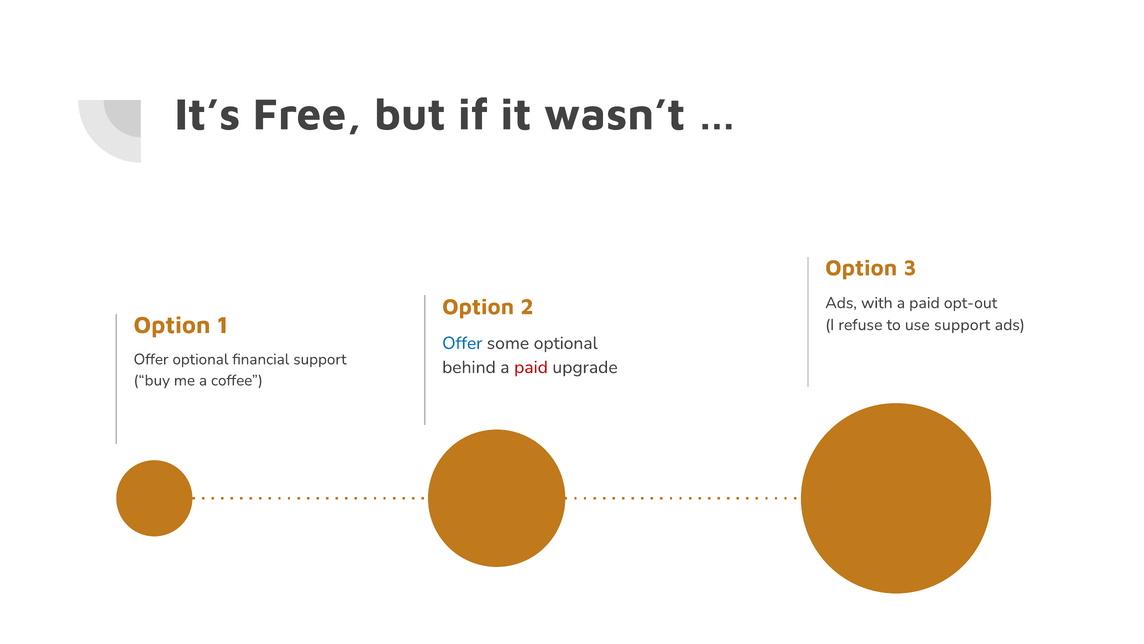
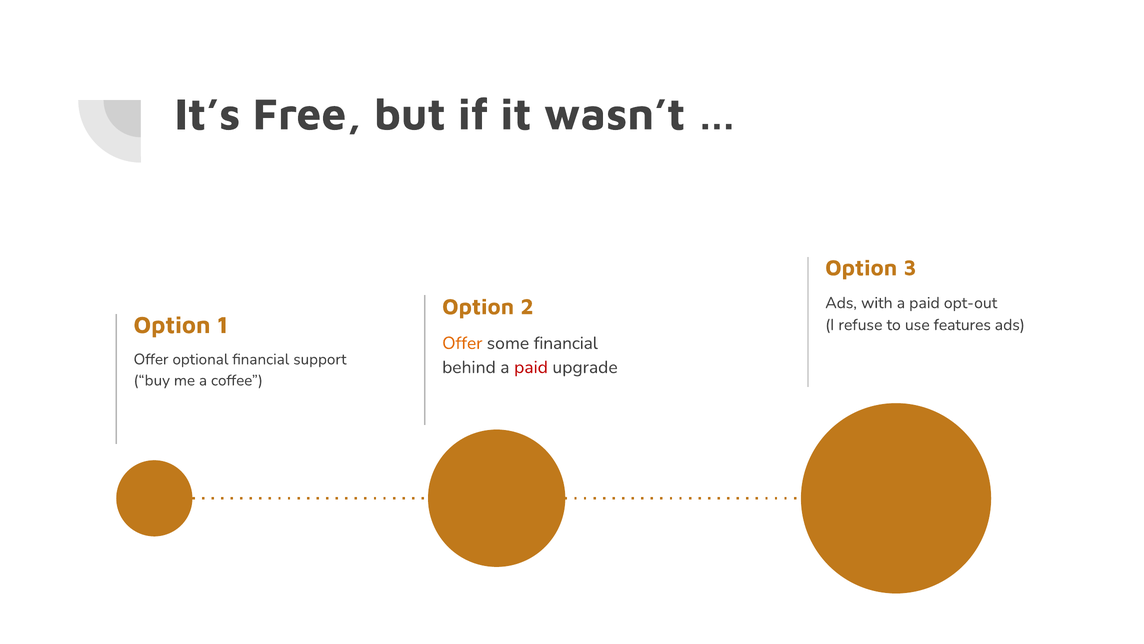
use support: support -> features (962, 325)
Offer colour: blue -> orange (462, 343)
some optional: optional -> financial (566, 343)
